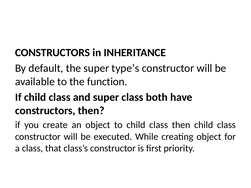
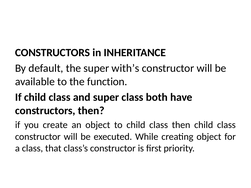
type’s: type’s -> with’s (125, 68)
